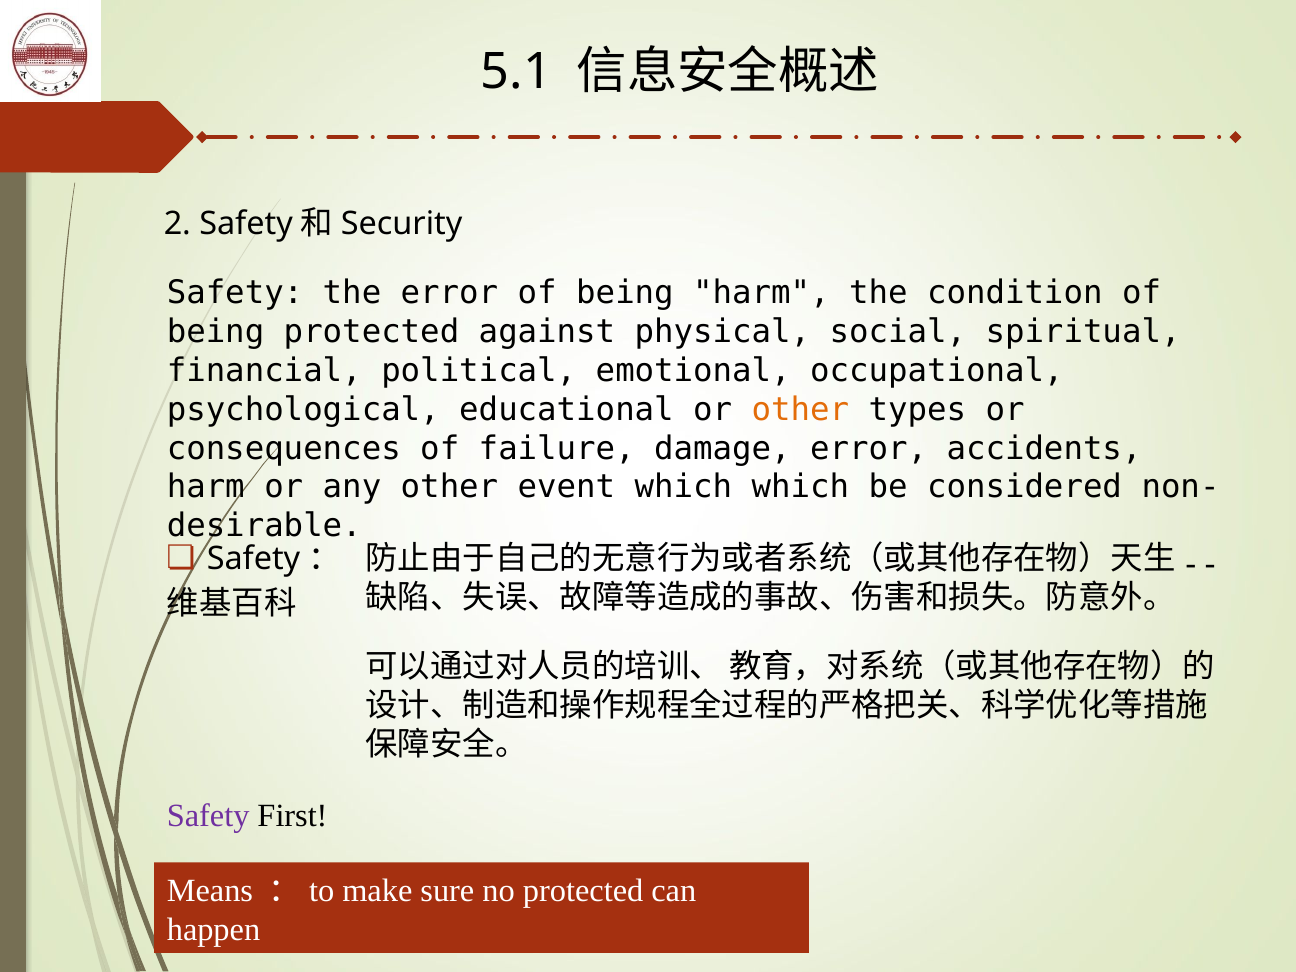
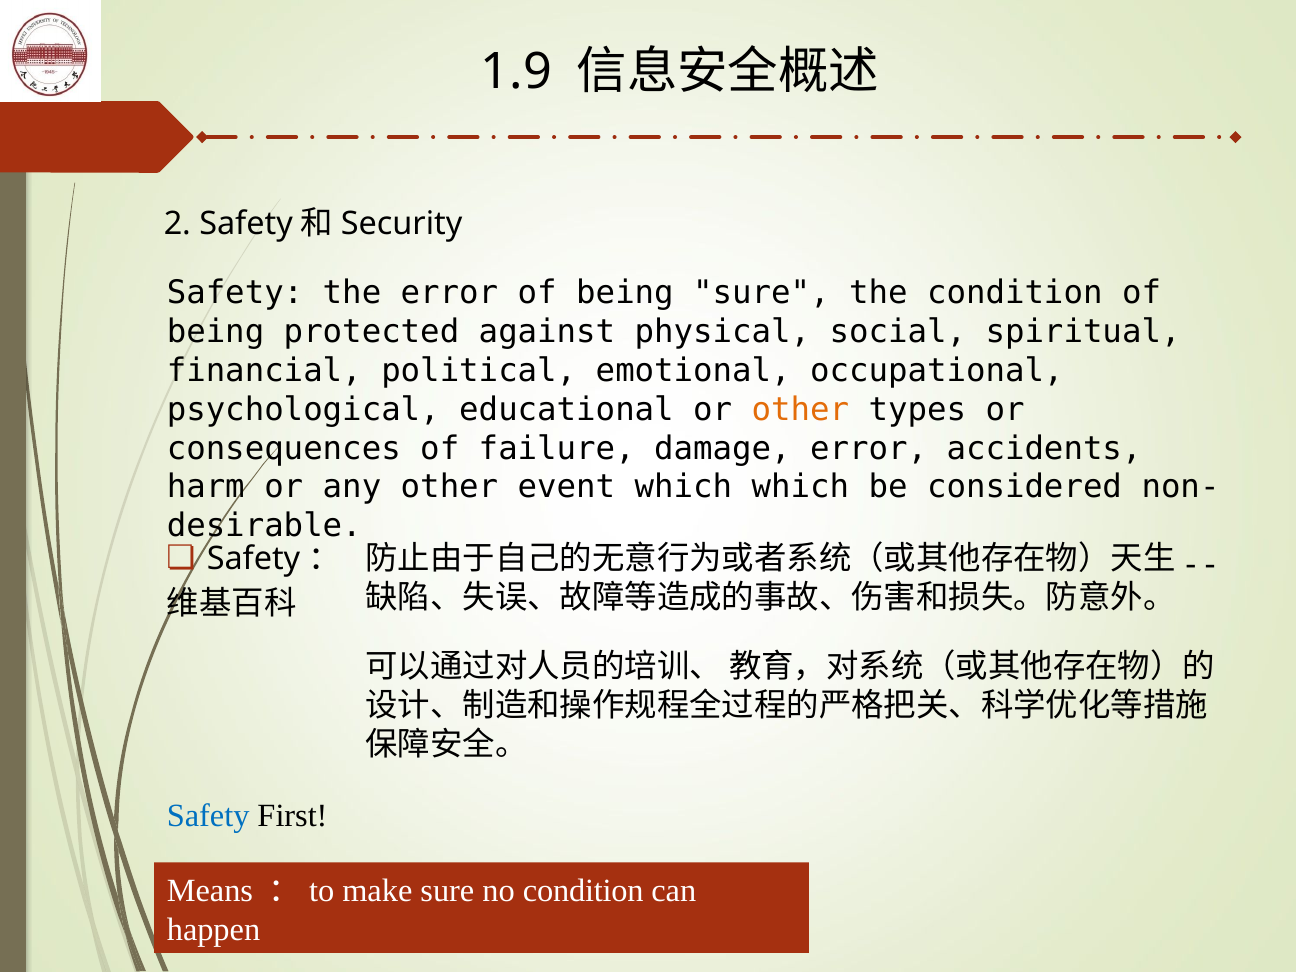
5.1: 5.1 -> 1.9 (516, 72)
being harm: harm -> sure (761, 293)
Safety colour: purple -> blue (208, 816)
no protected: protected -> condition (583, 890)
